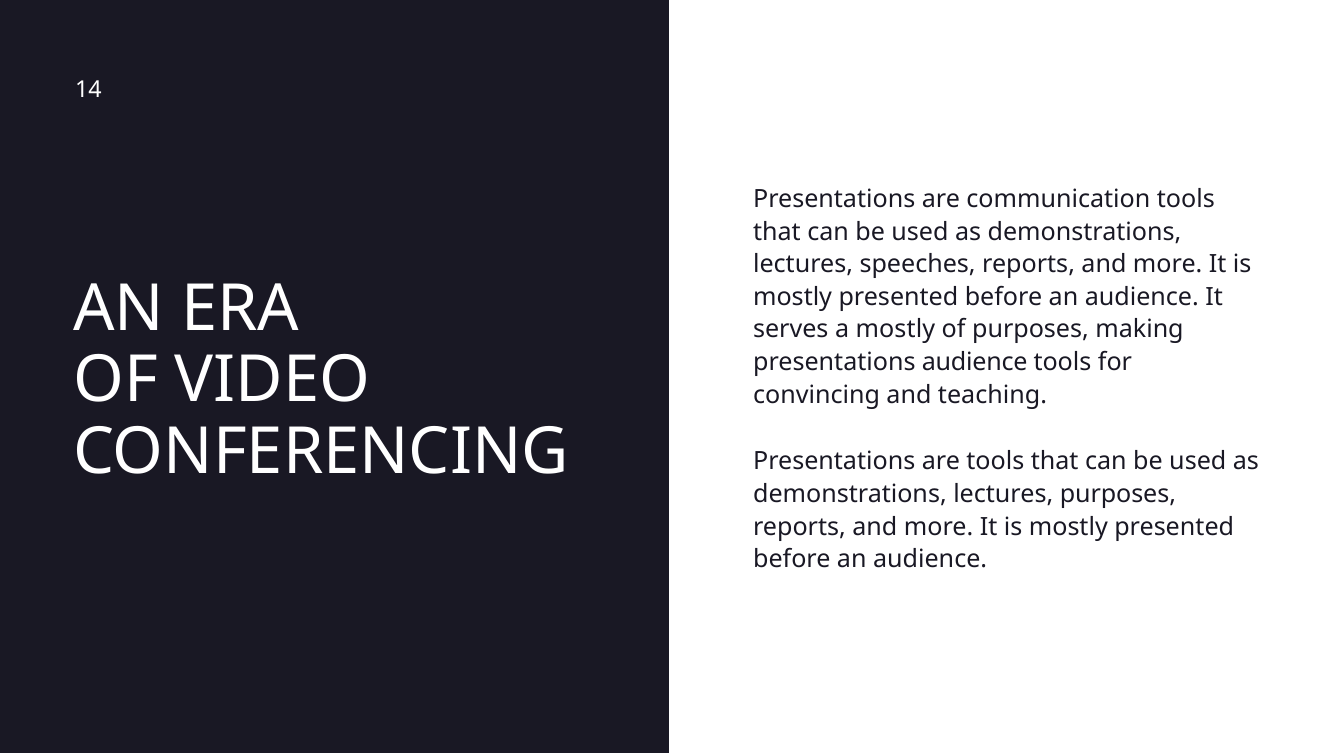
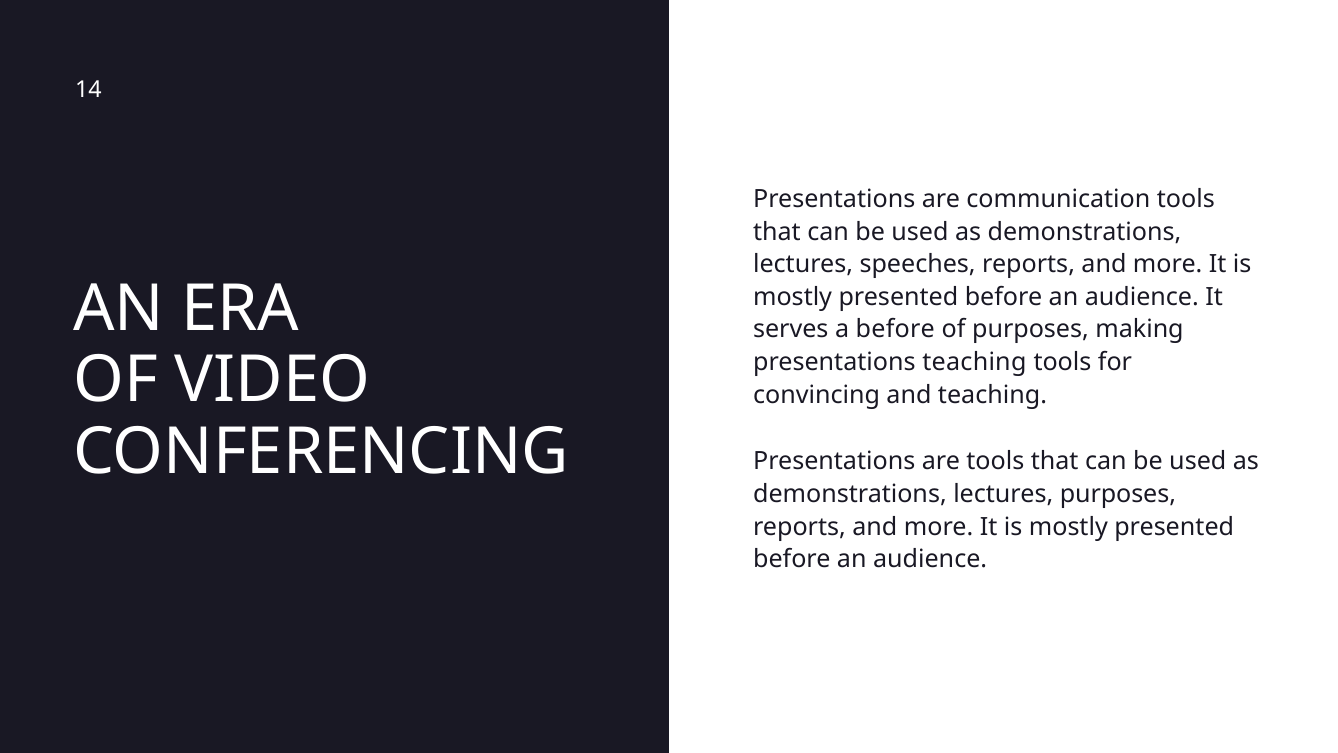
a mostly: mostly -> before (895, 330)
presentations audience: audience -> teaching (974, 362)
